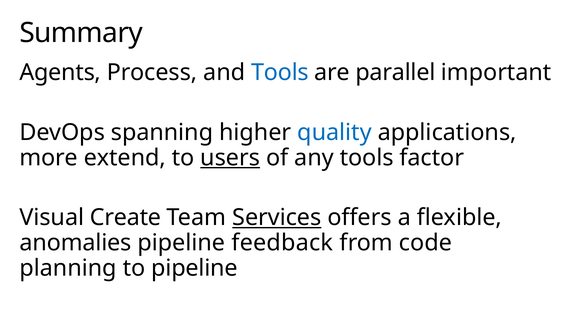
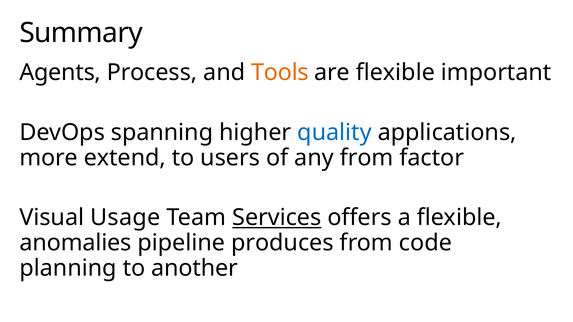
Tools colour: blue -> orange (280, 73)
are parallel: parallel -> flexible (395, 73)
users underline: present -> none (230, 158)
any tools: tools -> from (367, 158)
Create: Create -> Usage (125, 218)
feedback: feedback -> produces (282, 243)
to pipeline: pipeline -> another (195, 268)
